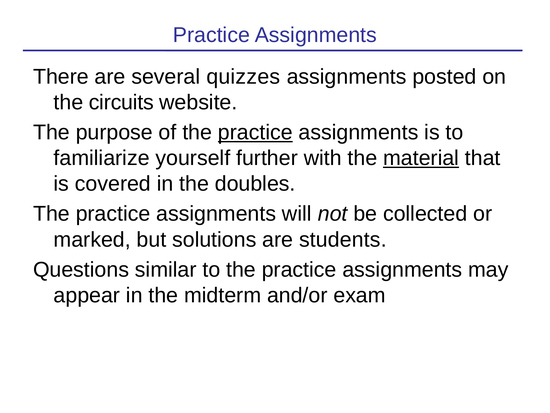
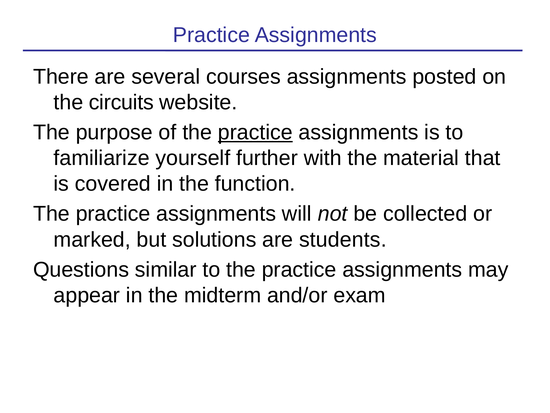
quizzes: quizzes -> courses (243, 77)
material underline: present -> none (421, 158)
doubles: doubles -> function (255, 184)
